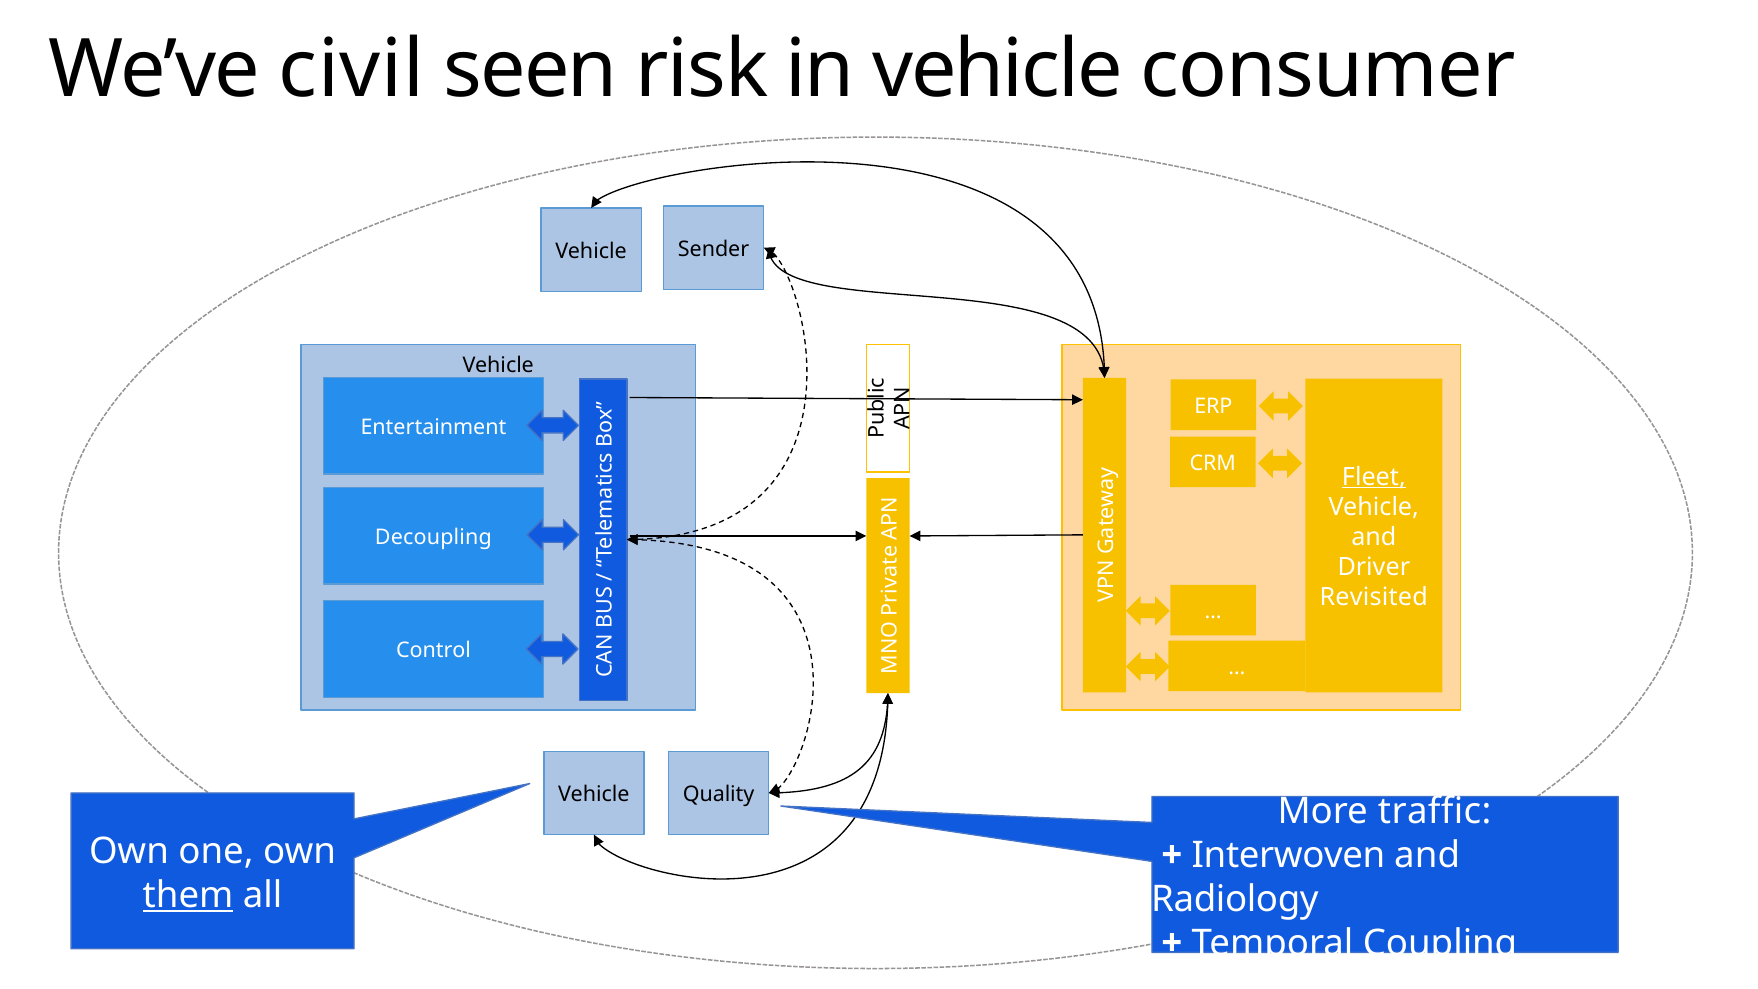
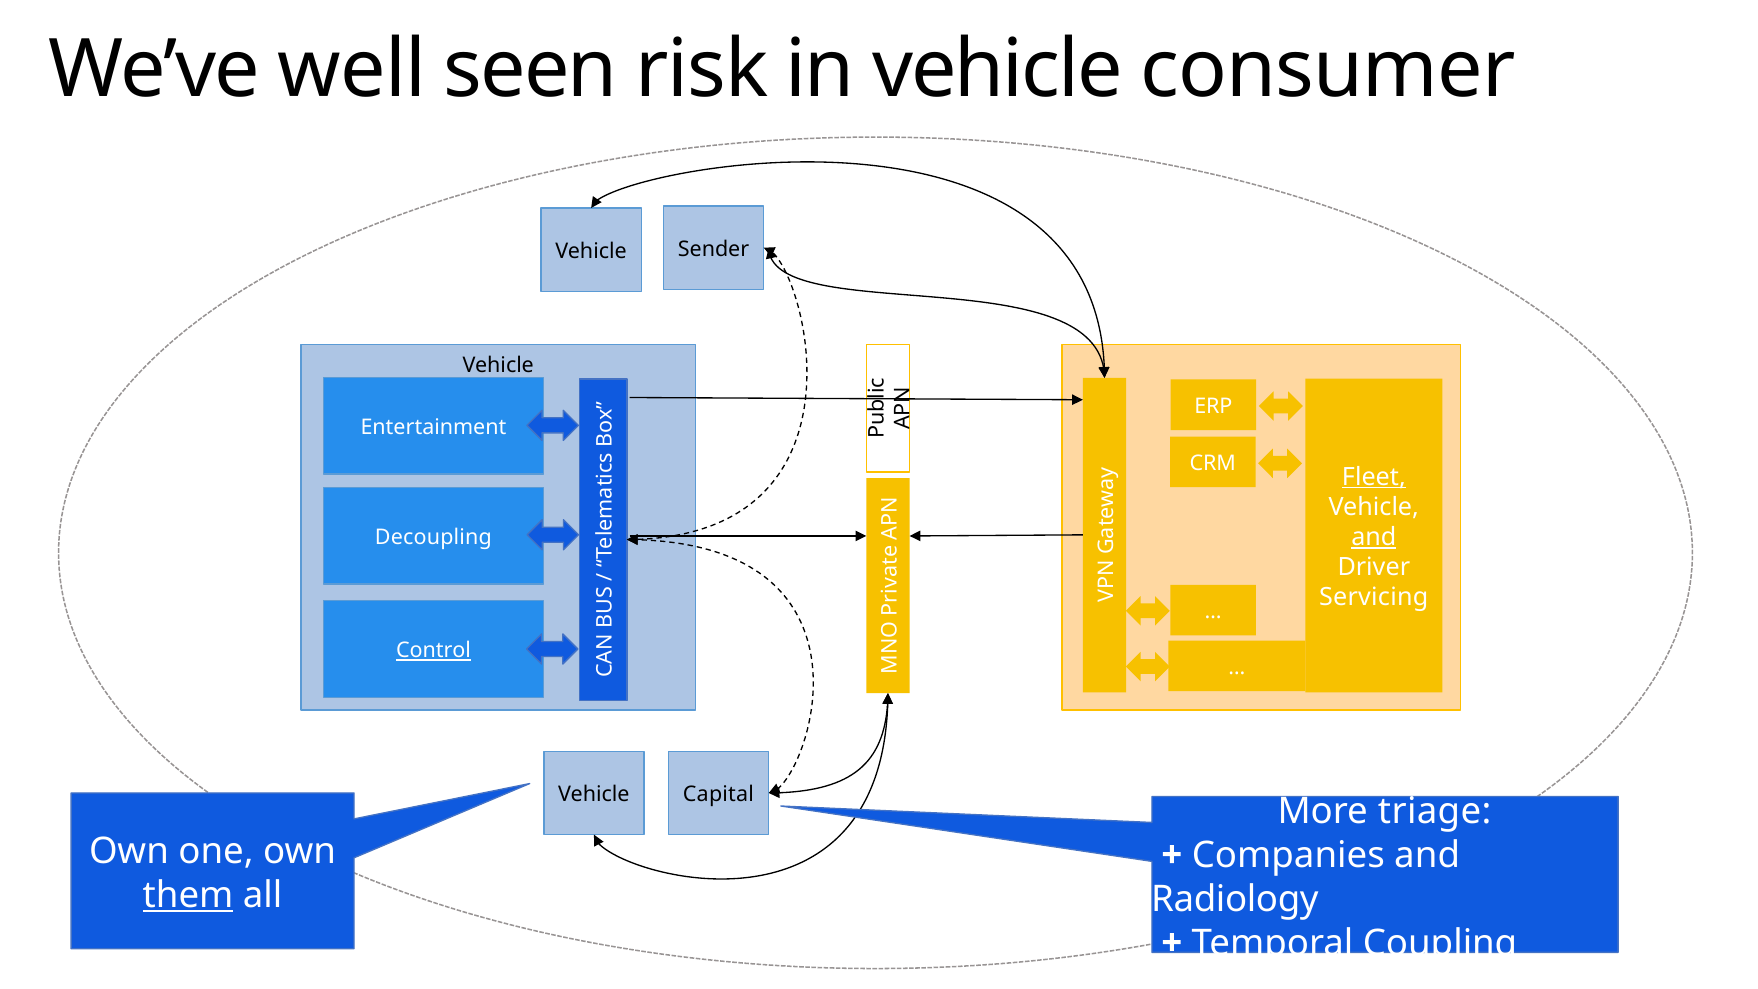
civil: civil -> well (352, 70)
and underline: none -> present (1374, 537)
Revisited: Revisited -> Servicing (1374, 597)
Control underline: none -> present (434, 650)
Quality: Quality -> Capital (718, 794)
traffic: traffic -> triage (1435, 811)
Interwoven: Interwoven -> Companies (1288, 855)
